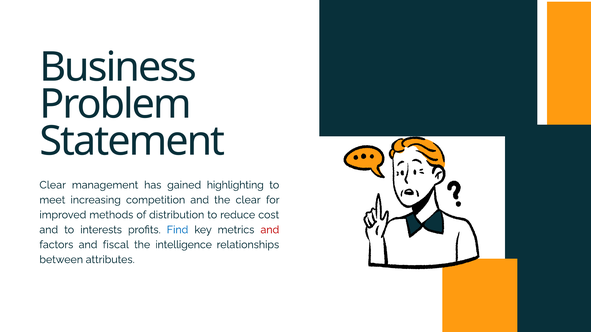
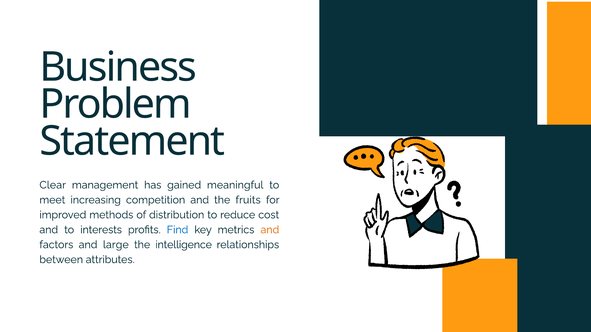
highlighting: highlighting -> meaningful (235, 185)
the clear: clear -> fruits (248, 200)
and colour: red -> orange (270, 230)
fiscal: fiscal -> large (116, 245)
